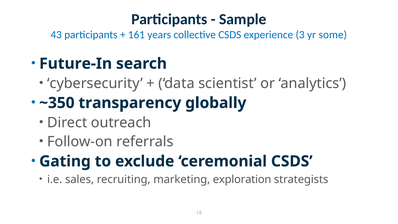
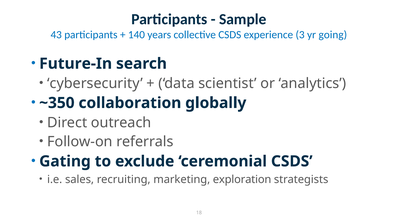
161: 161 -> 140 (136, 35)
some: some -> going (333, 35)
transparency: transparency -> collaboration (130, 103)
